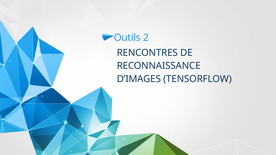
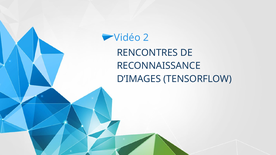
Outils: Outils -> Vidéo (127, 38)
